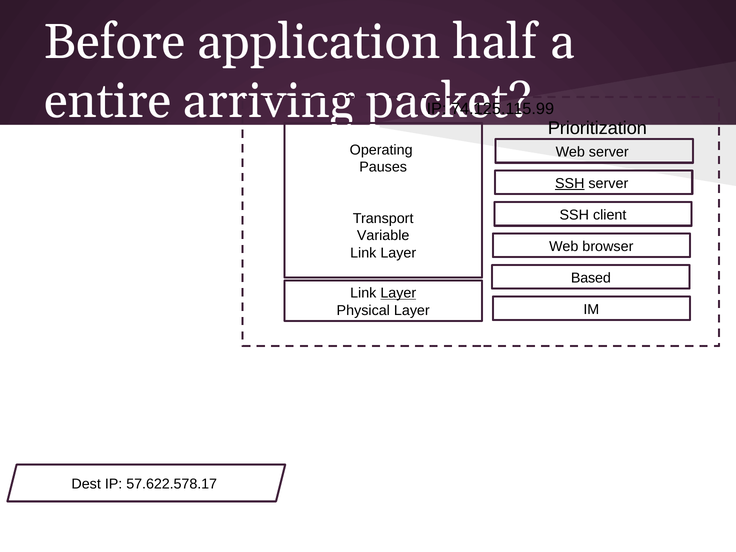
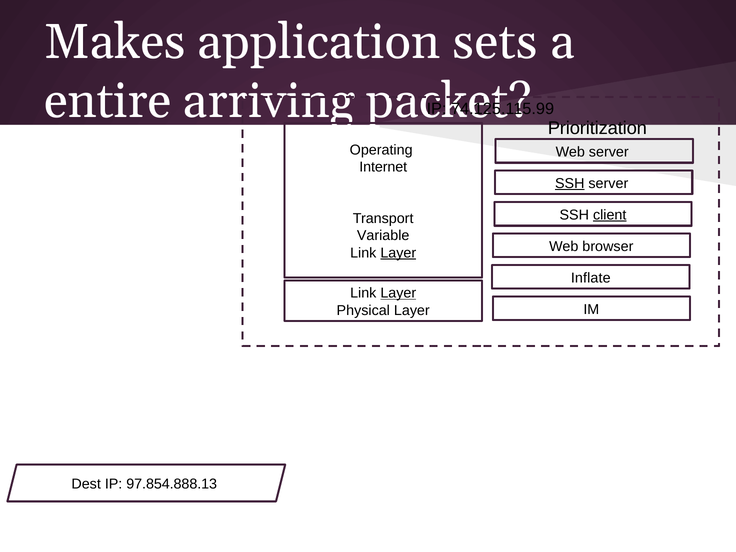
Before: Before -> Makes (115, 42)
half: half -> sets (495, 42)
Pauses: Pauses -> Internet (383, 167)
client underline: none -> present (610, 215)
Layer underline: none -> present (398, 253)
Based: Based -> Inflate (591, 278)
57.622.578.17: 57.622.578.17 -> 97.854.888.13 (172, 484)
